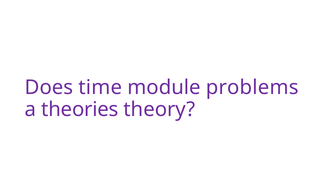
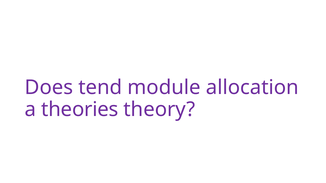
time: time -> tend (100, 88)
problems: problems -> allocation (252, 88)
